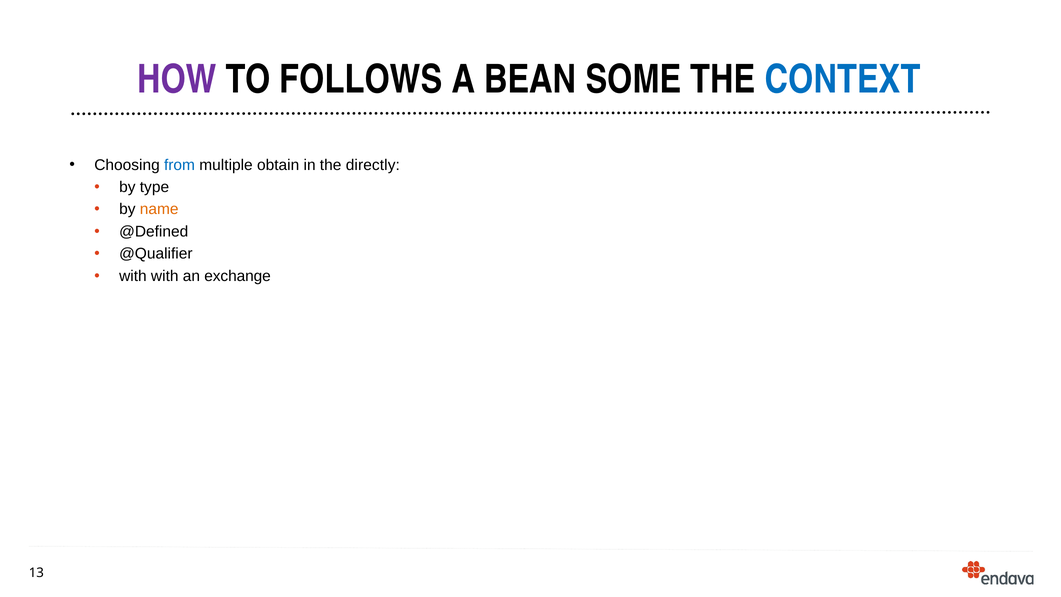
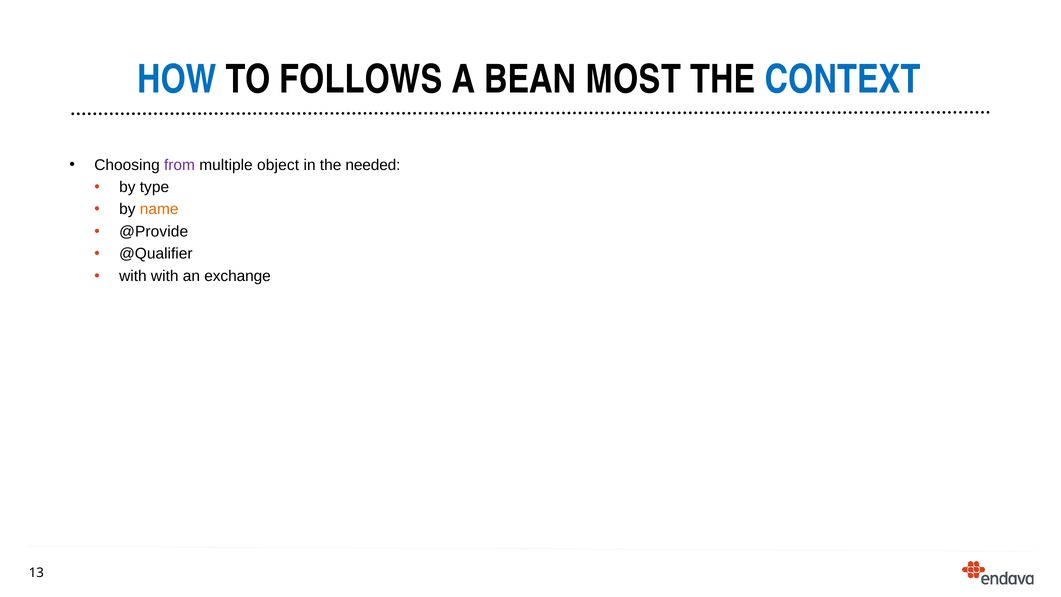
HOW colour: purple -> blue (177, 79)
SOME: SOME -> MOST (633, 79)
from colour: blue -> purple (180, 165)
obtain: obtain -> object (278, 165)
directly: directly -> needed (373, 165)
@Defined: @Defined -> @Provide (154, 231)
